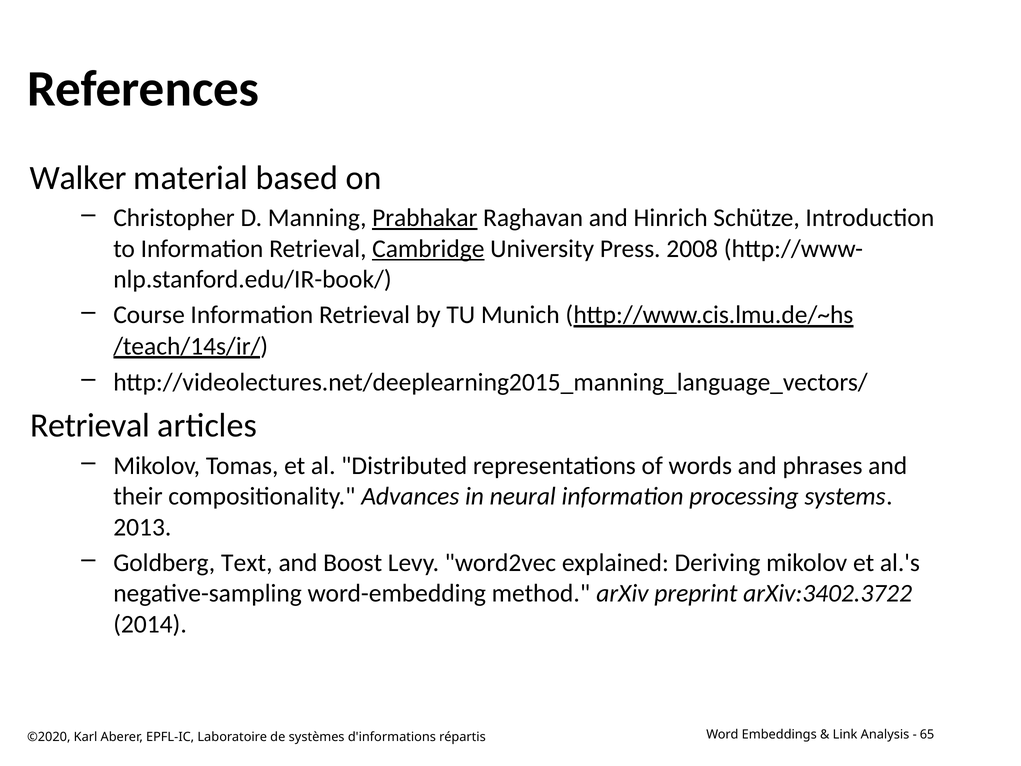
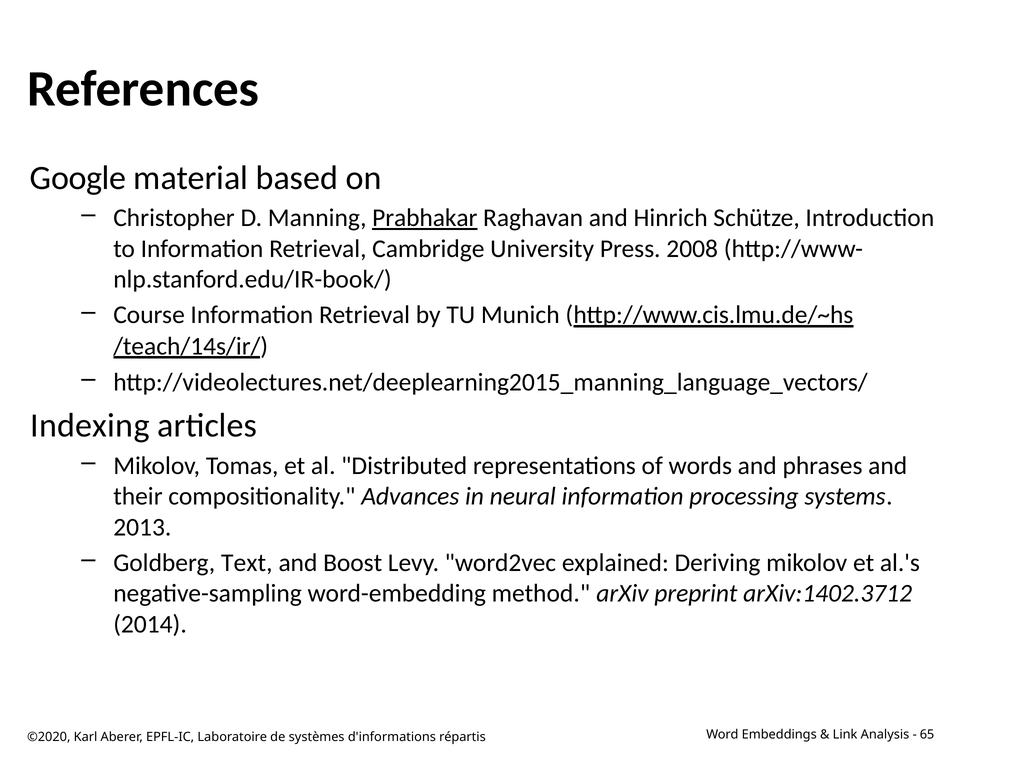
Walker: Walker -> Google (78, 178)
Cambridge underline: present -> none (428, 249)
Retrieval: Retrieval -> Indexing (90, 426)
arXiv:3402.3722: arXiv:3402.3722 -> arXiv:1402.3712 (828, 593)
